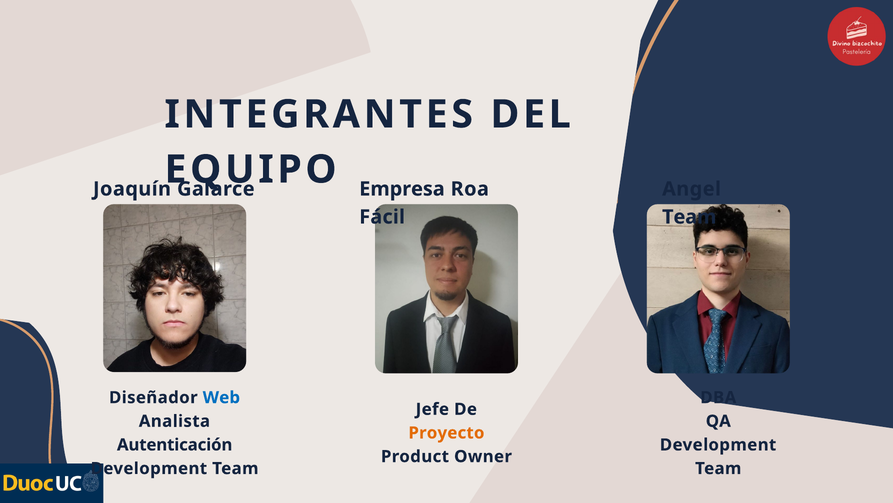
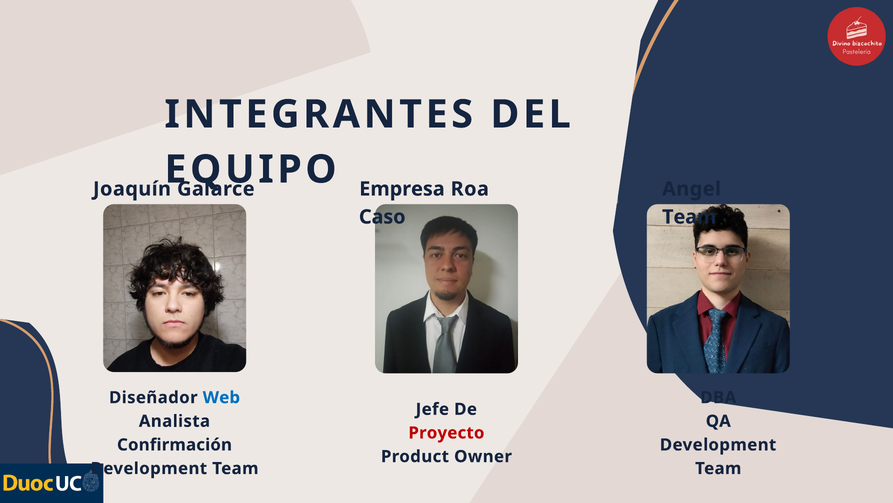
Fácil: Fácil -> Caso (382, 217)
Proyecto colour: orange -> red (446, 432)
Autenticación: Autenticación -> Confirmación (174, 444)
